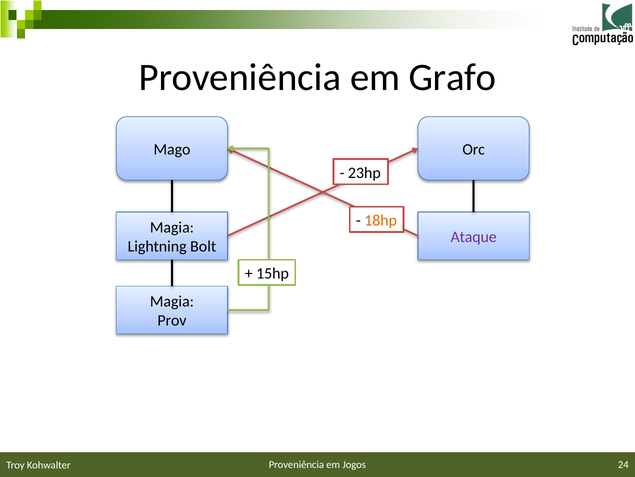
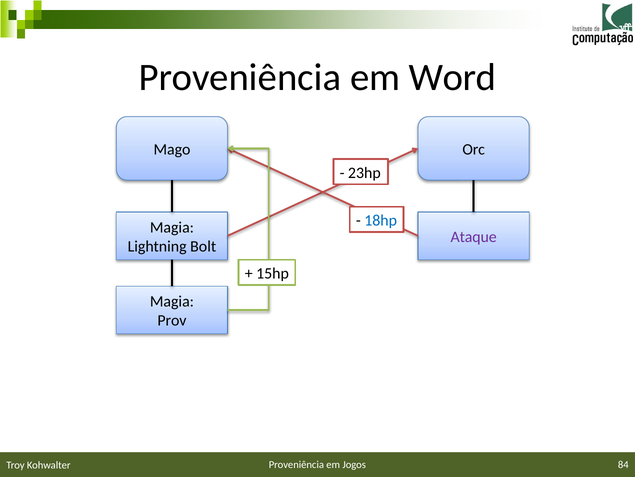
Grafo: Grafo -> Word (453, 77)
18hp colour: orange -> blue (381, 220)
24: 24 -> 84 (623, 464)
